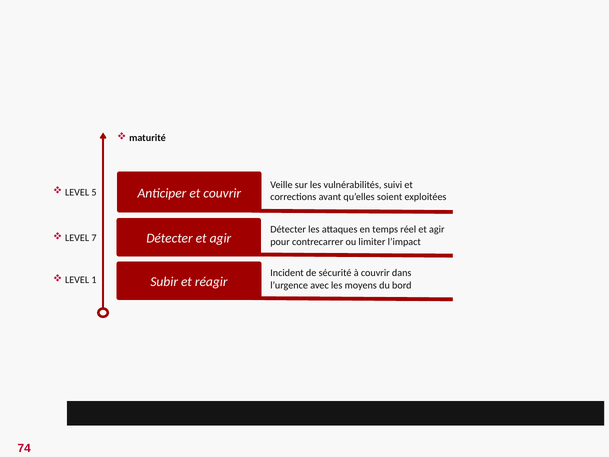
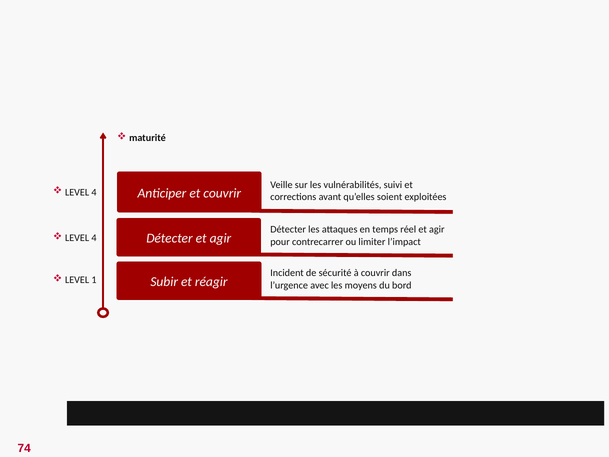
5: 5 -> 4 (94, 192)
7: 7 -> 4 (94, 238)
